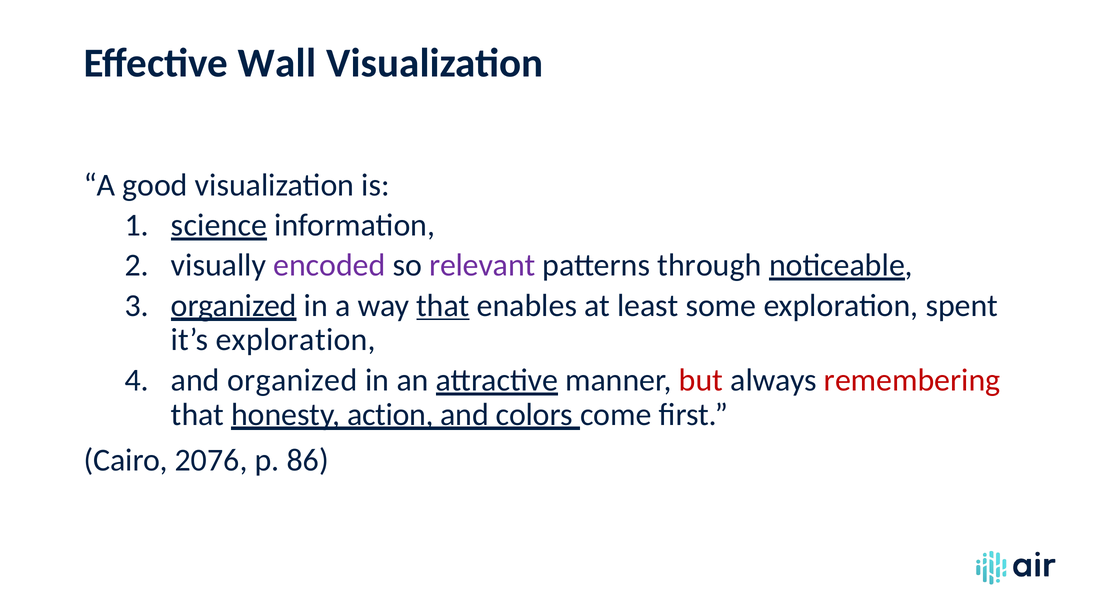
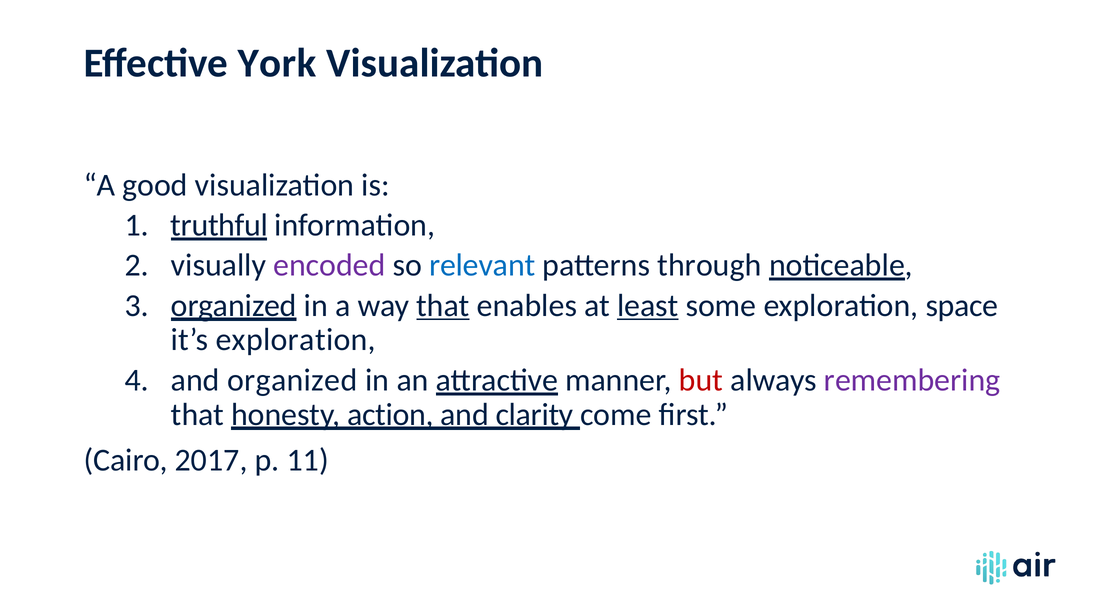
Wall: Wall -> York (277, 63)
science: science -> truthful (219, 225)
relevant colour: purple -> blue (482, 266)
least underline: none -> present (648, 306)
spent: spent -> space (962, 306)
remembering colour: red -> purple (912, 380)
colors: colors -> clarity (534, 415)
2076: 2076 -> 2017 (211, 461)
86: 86 -> 11 (308, 461)
